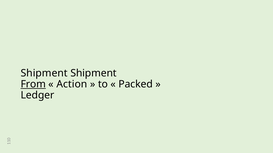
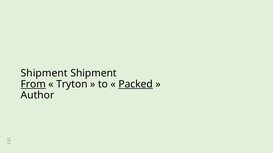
Action: Action -> Tryton (72, 84)
Packed underline: none -> present (136, 84)
Ledger: Ledger -> Author (37, 96)
